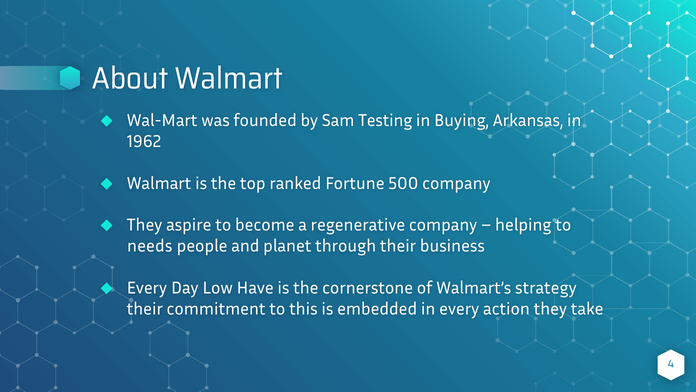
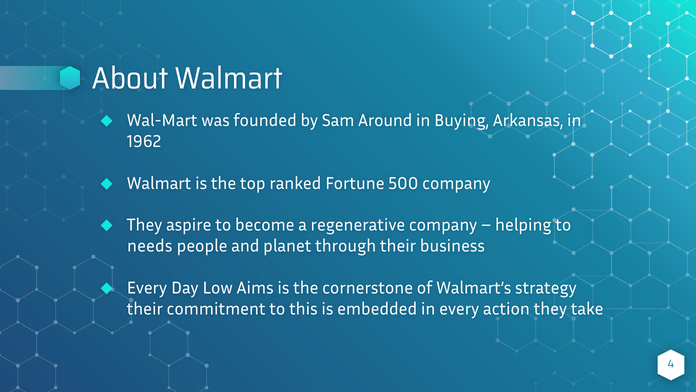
Testing: Testing -> Around (385, 121)
Have: Have -> Aims (255, 288)
